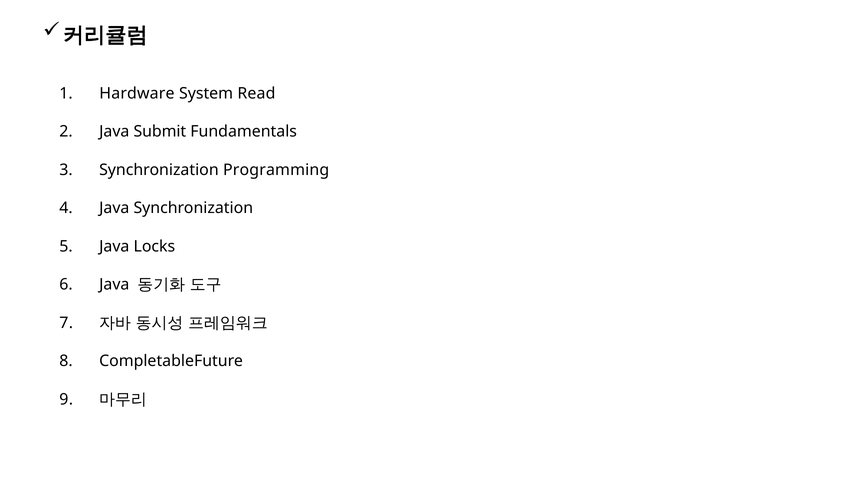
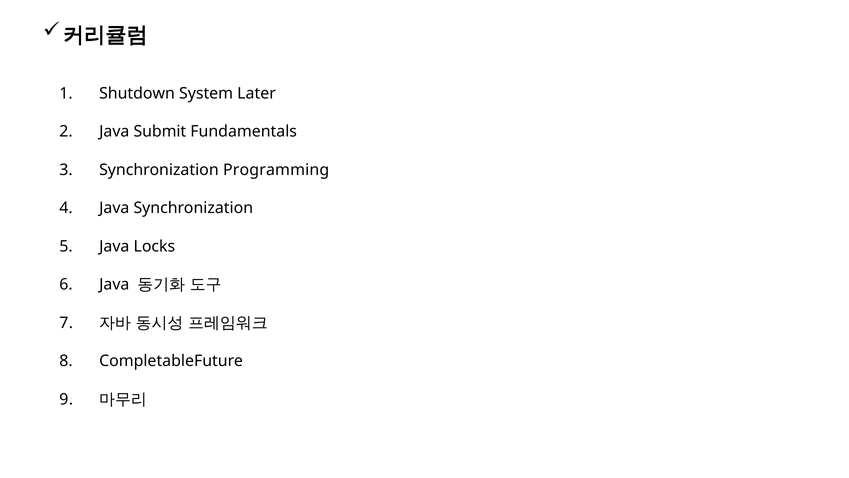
Hardware: Hardware -> Shutdown (137, 93)
Read: Read -> Later (257, 93)
